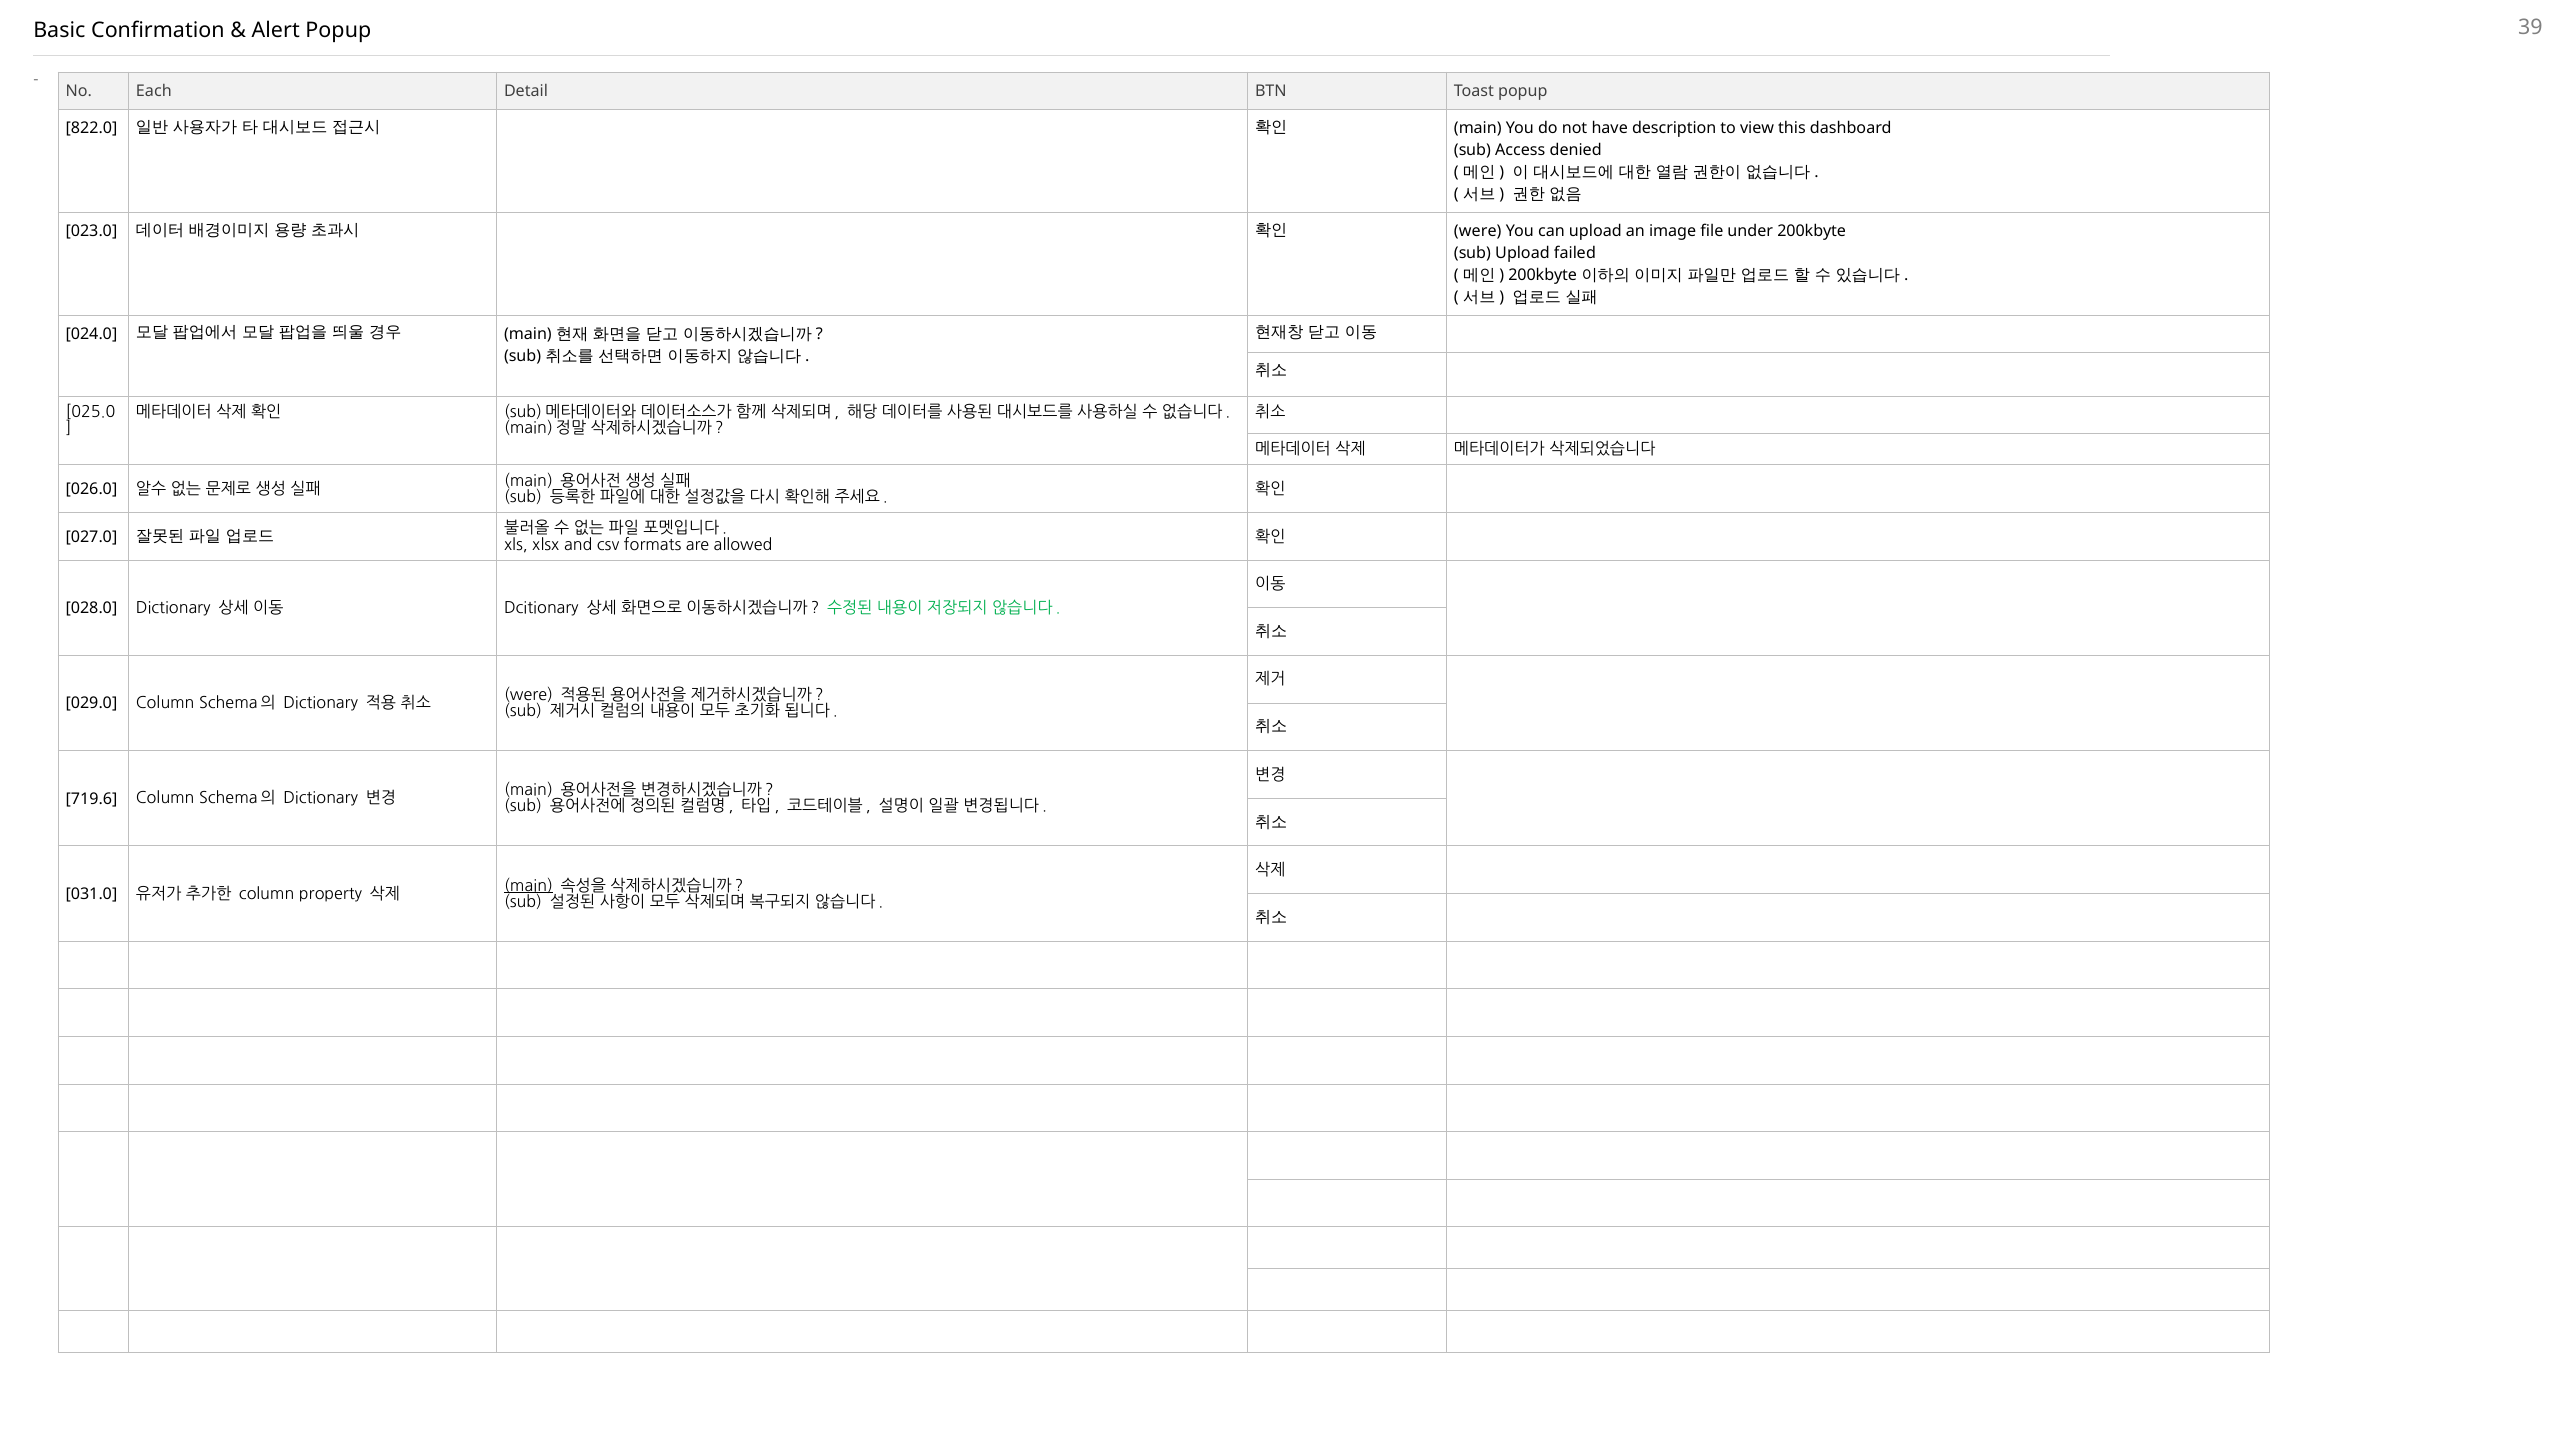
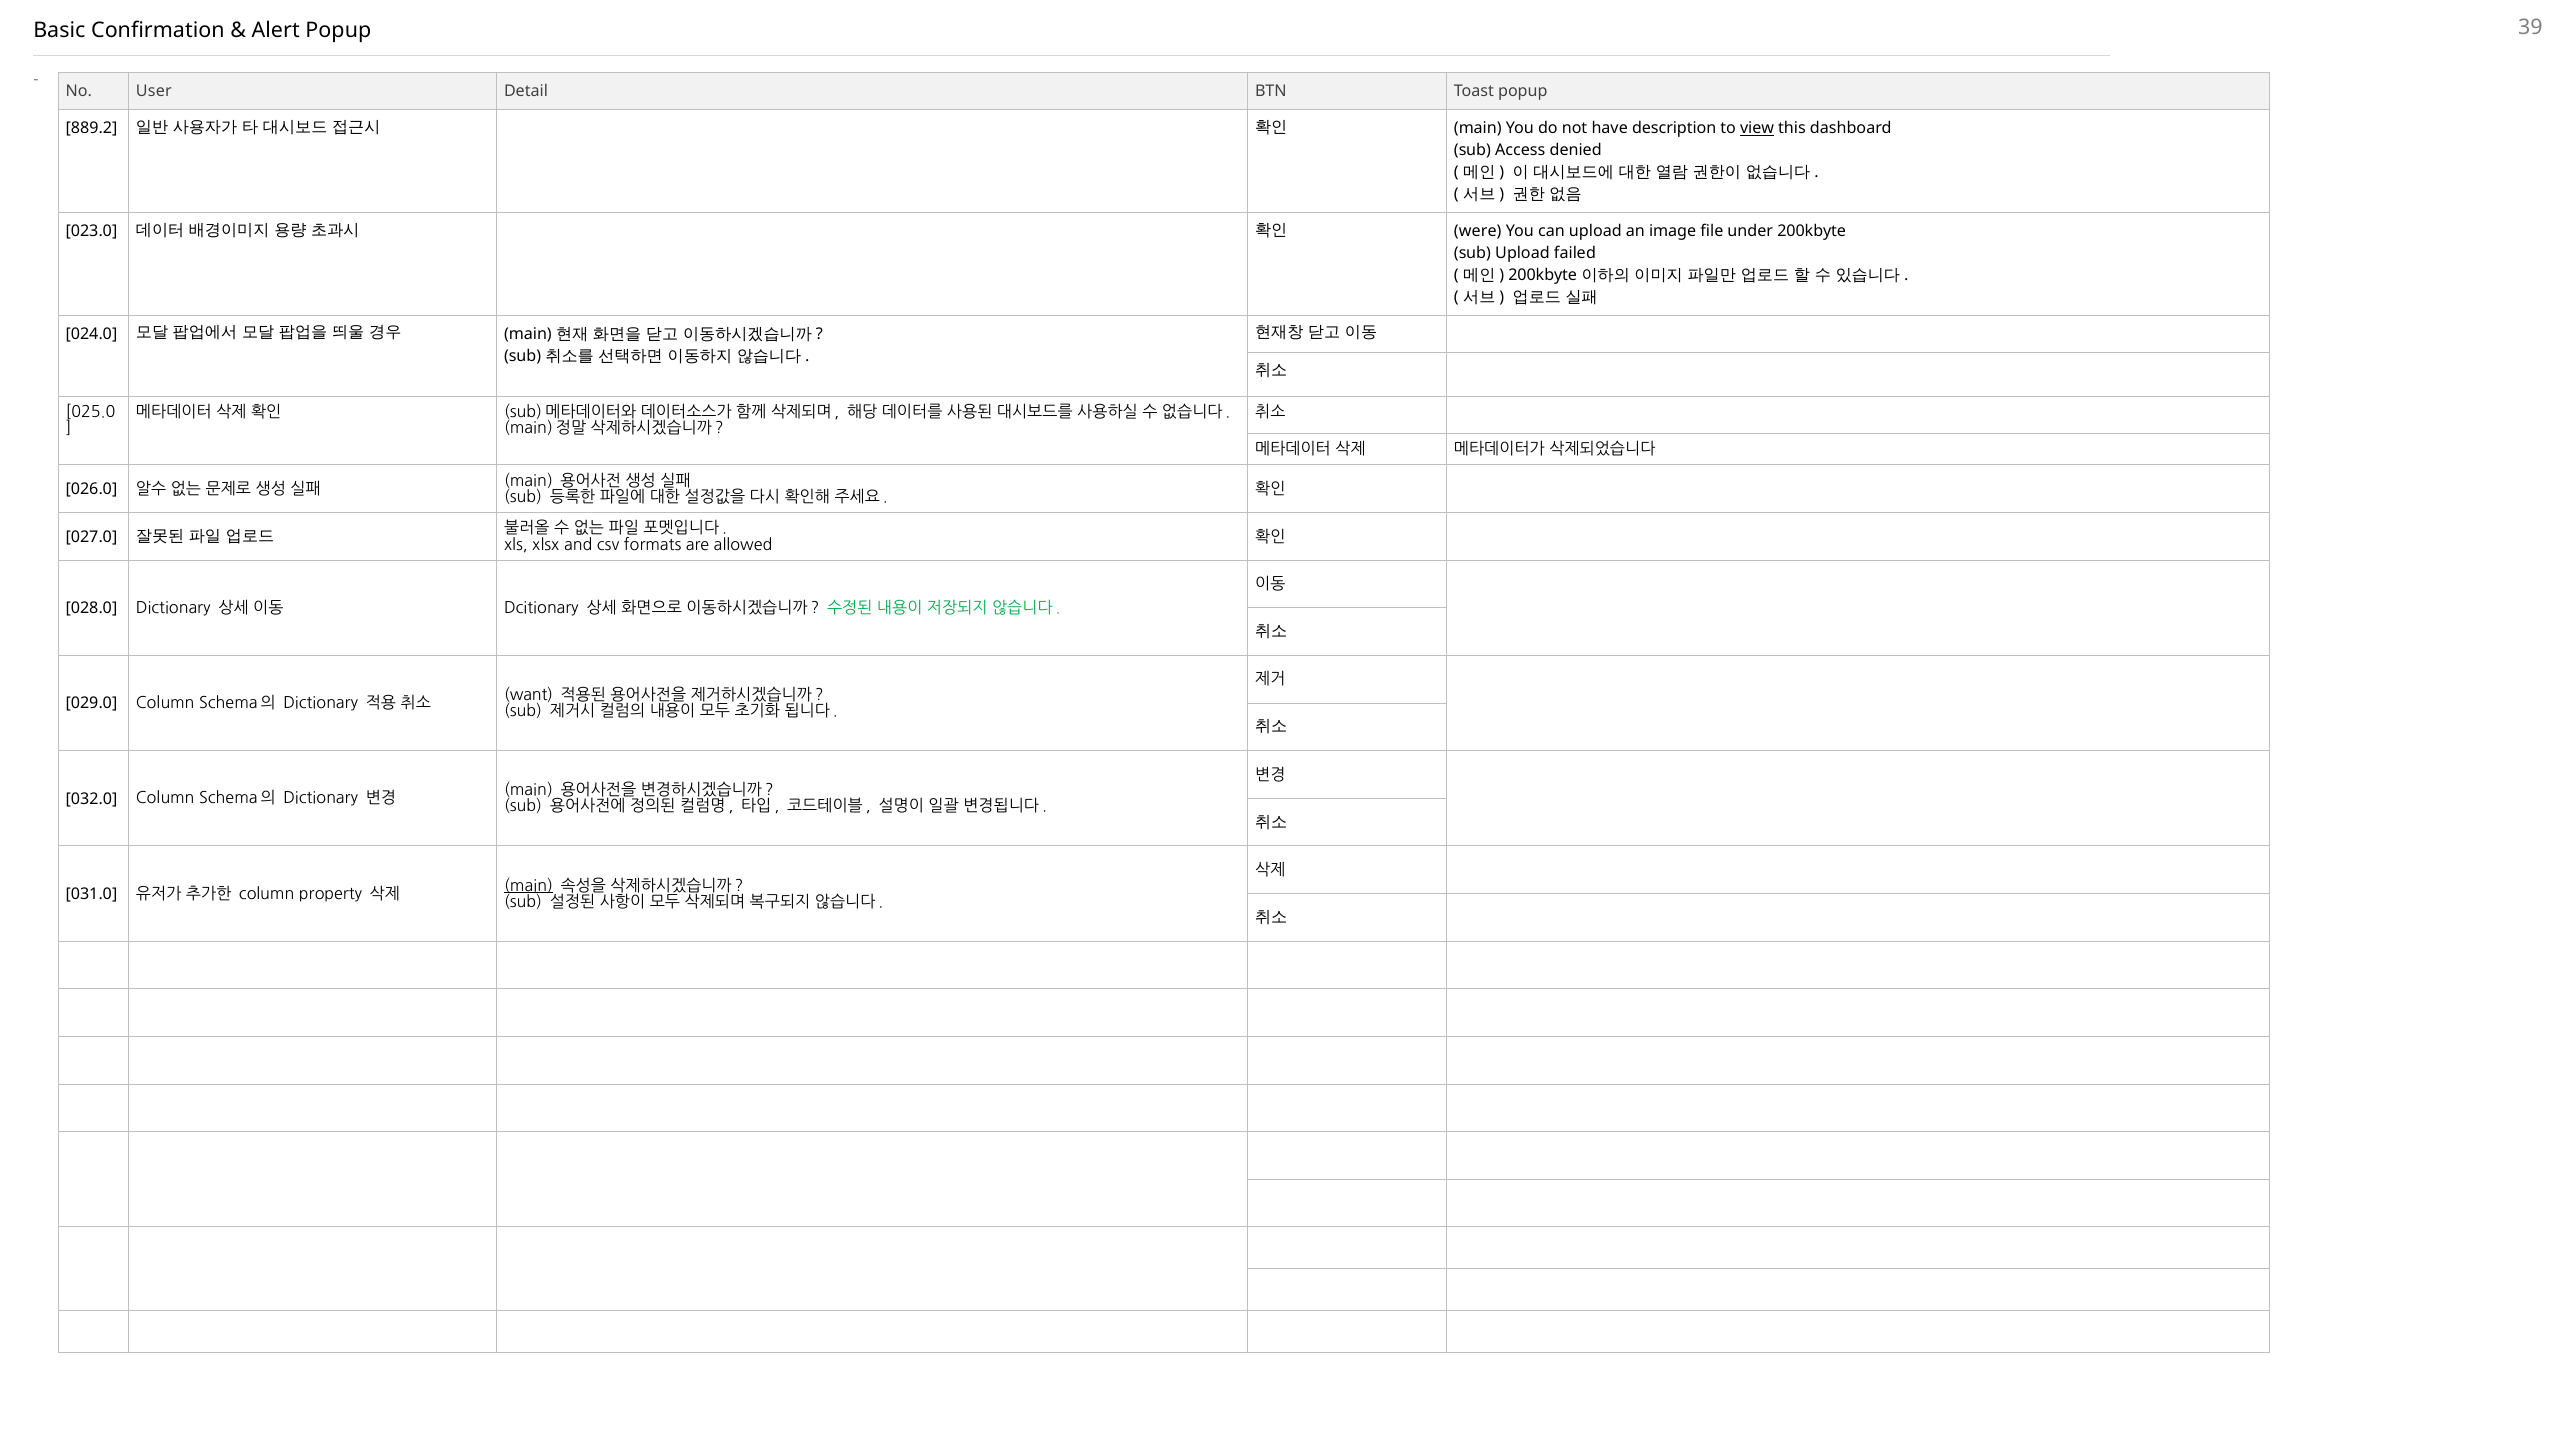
Each: Each -> User (154, 91)
822.0: 822.0 -> 889.2 (92, 128)
view underline: none -> present (1757, 128)
were: were -> want (529, 695)
719.6: 719.6 -> 032.0 (92, 799)
